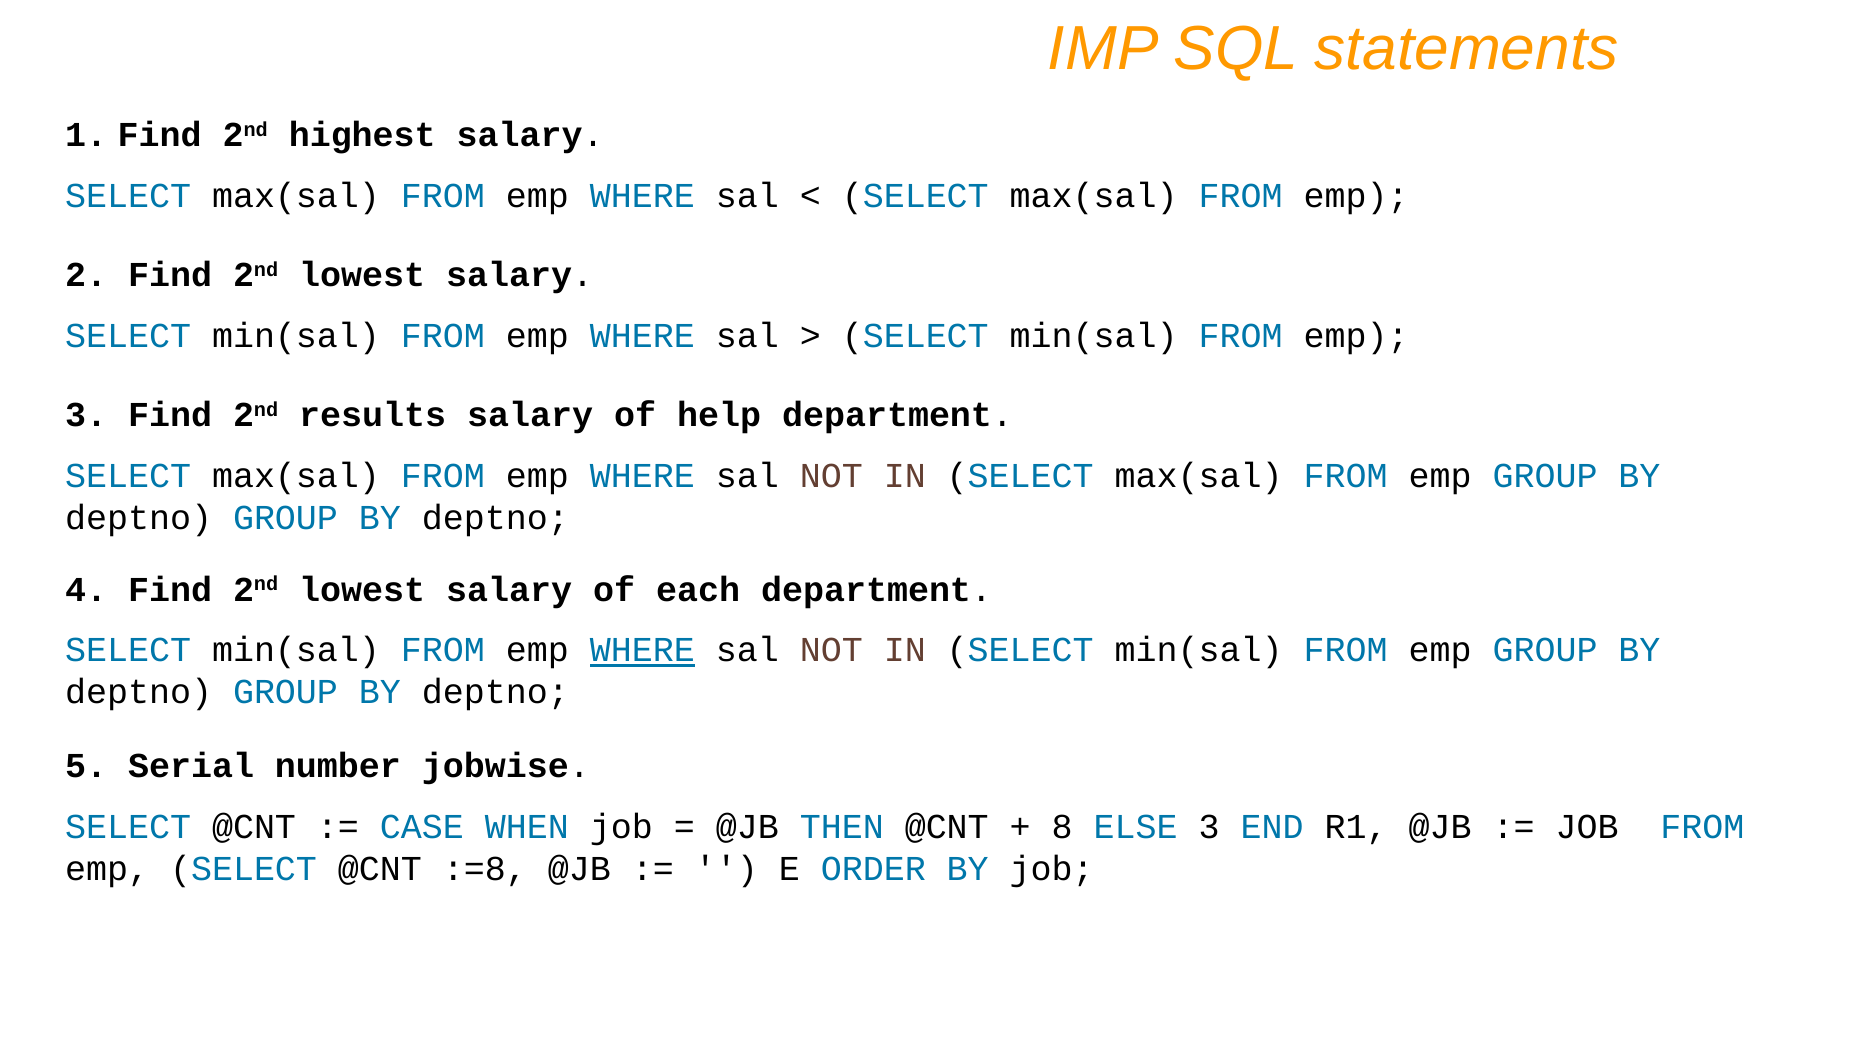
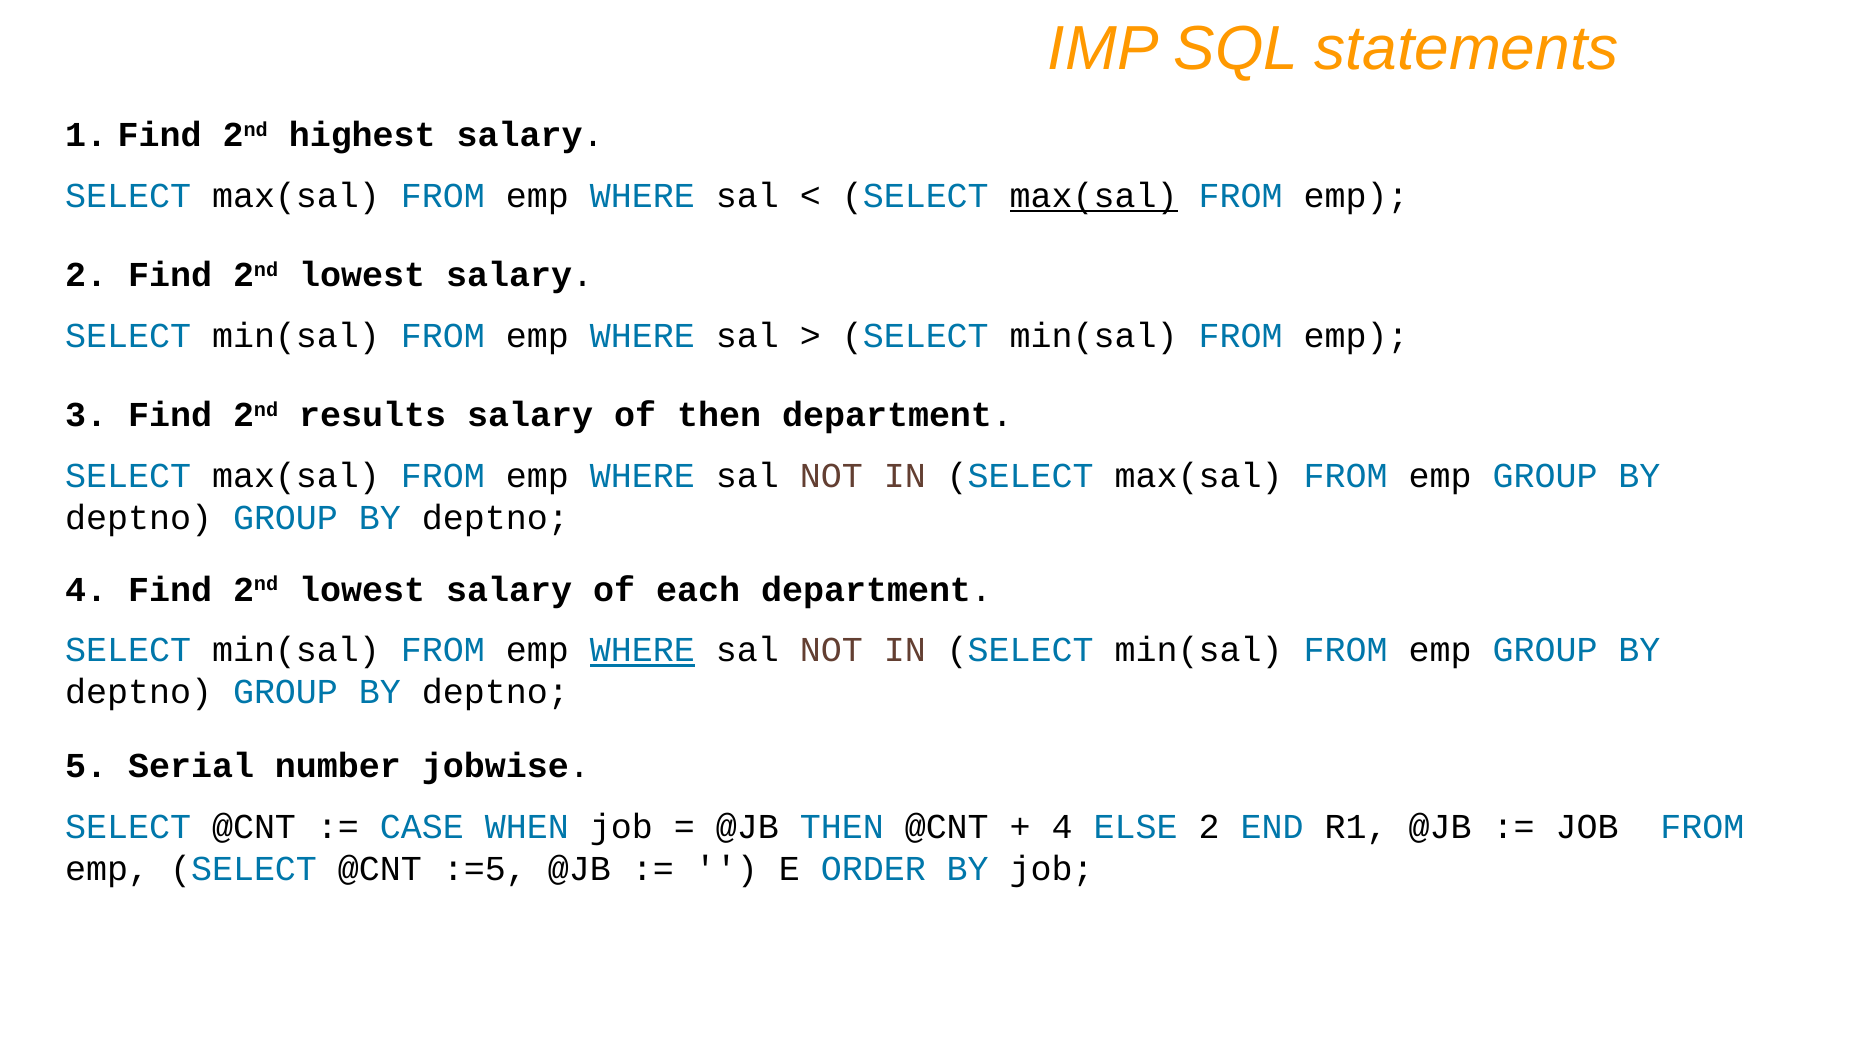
max(sal underline: none -> present (1094, 196)
of help: help -> then (719, 415)
8: 8 -> 4 (1062, 827)
ELSE 3: 3 -> 2 (1209, 827)
:=8: :=8 -> :=5 (485, 869)
